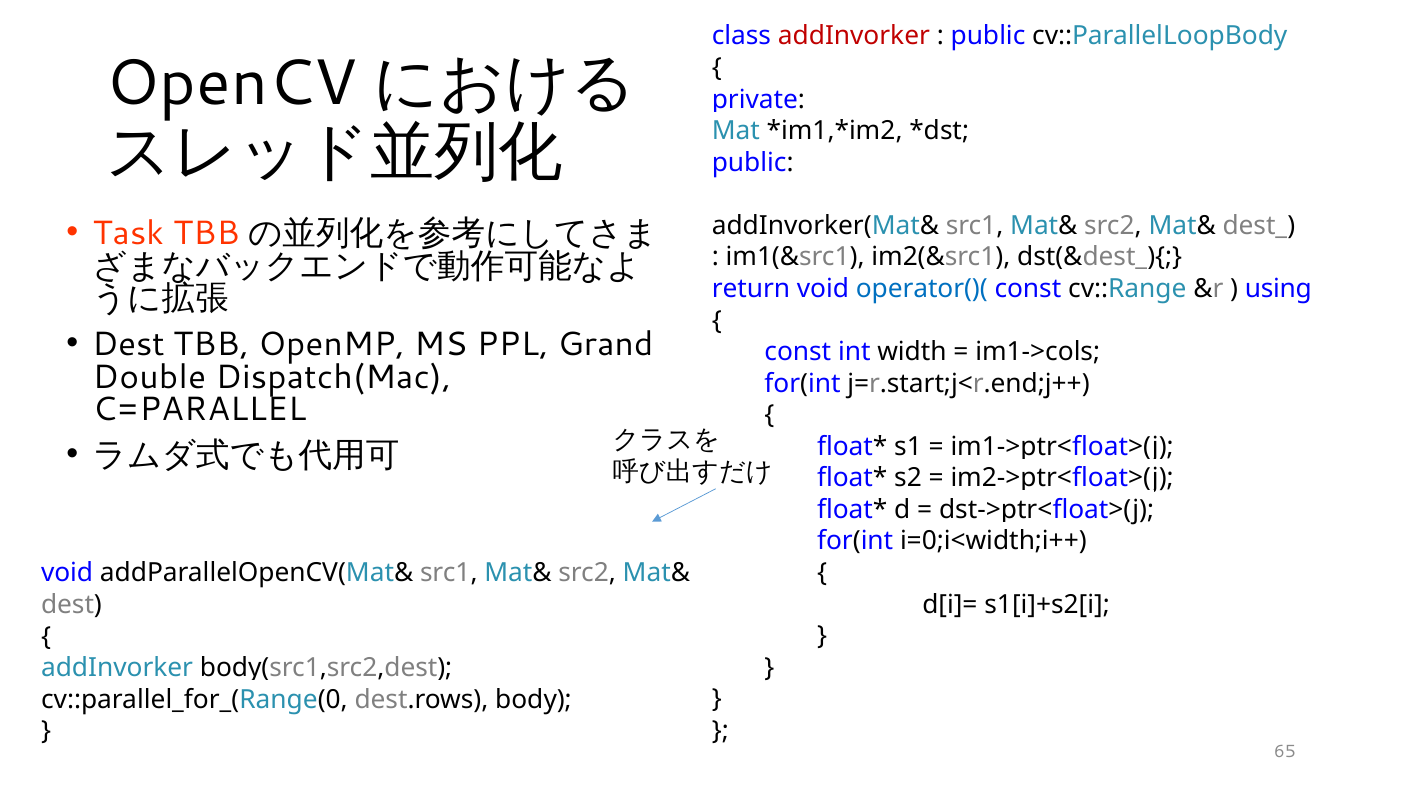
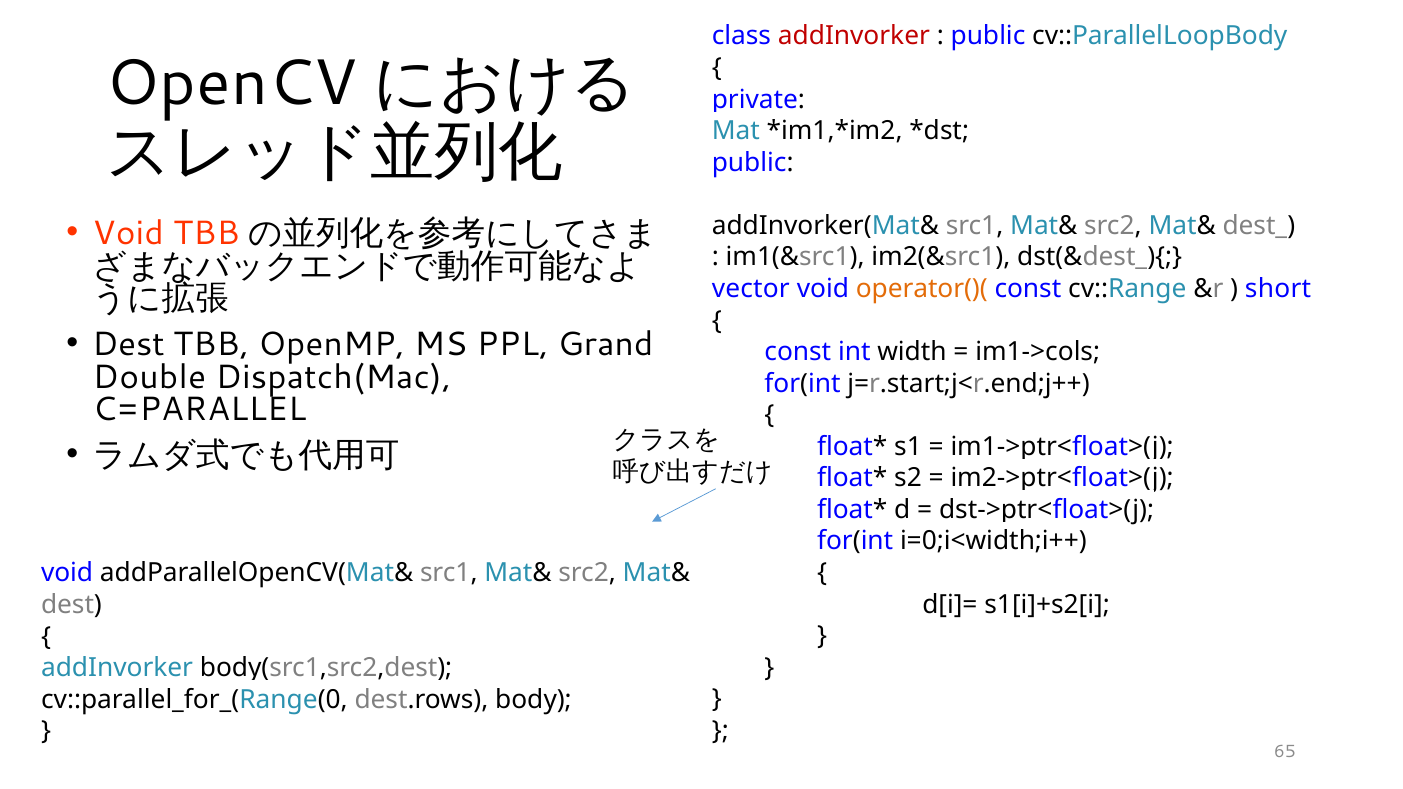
Task: Task -> Void (128, 233)
return: return -> vector (751, 289)
operator()( colour: blue -> orange (922, 289)
using: using -> short (1278, 289)
